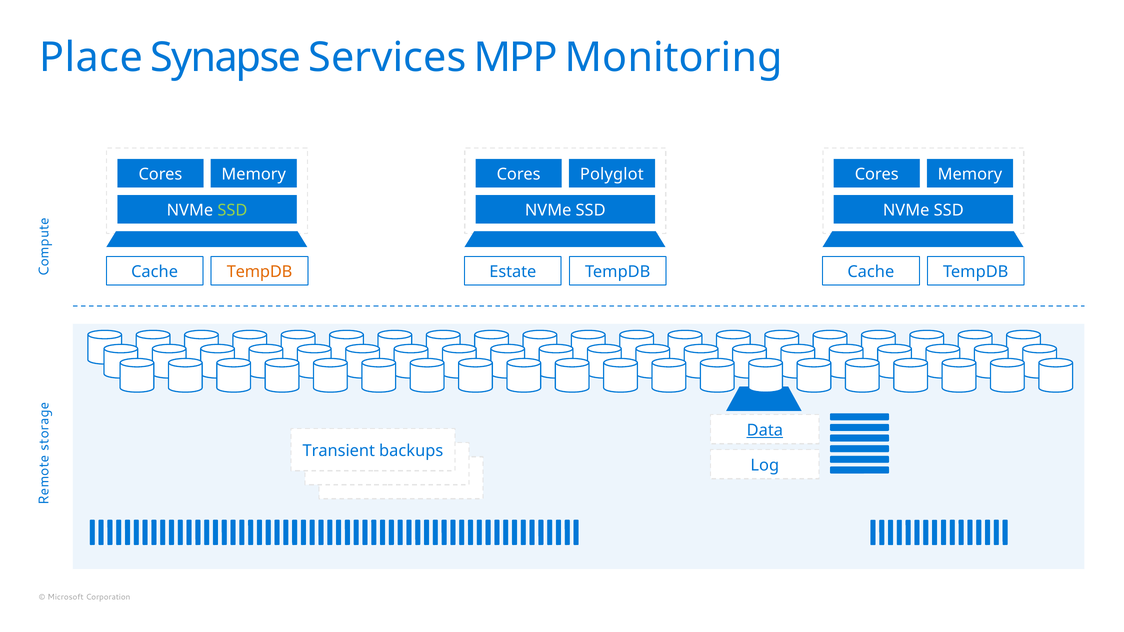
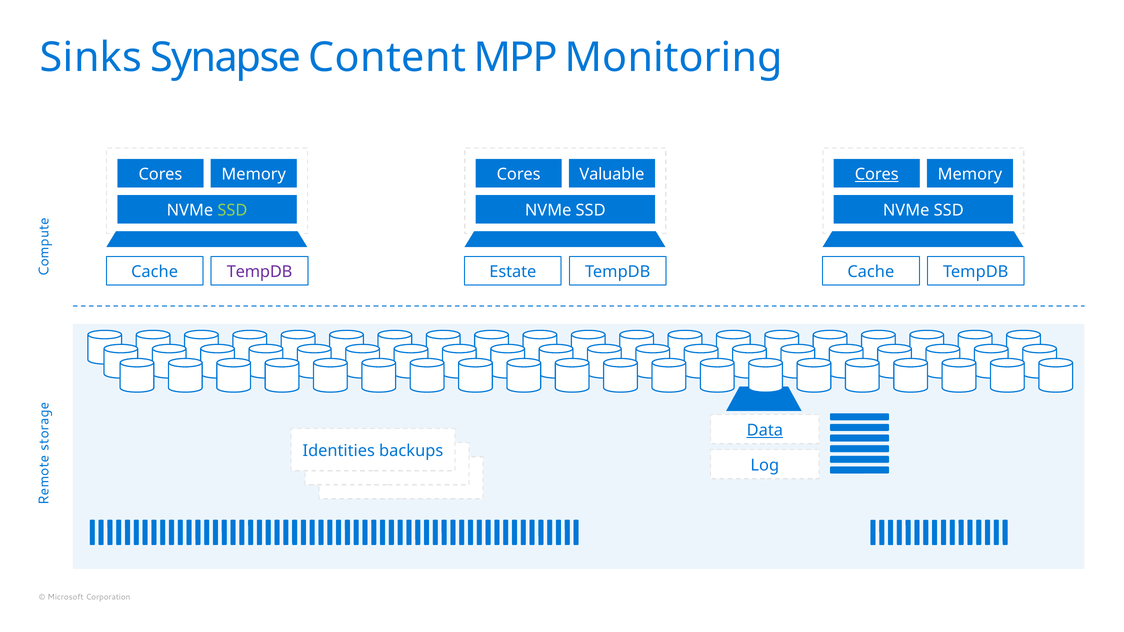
Place: Place -> Sinks (91, 58)
Services: Services -> Content (387, 58)
Polyglot: Polyglot -> Valuable (612, 174)
Cores underline: none -> present (877, 174)
TempDB colour: orange -> purple (260, 272)
Transient: Transient -> Identities (339, 451)
